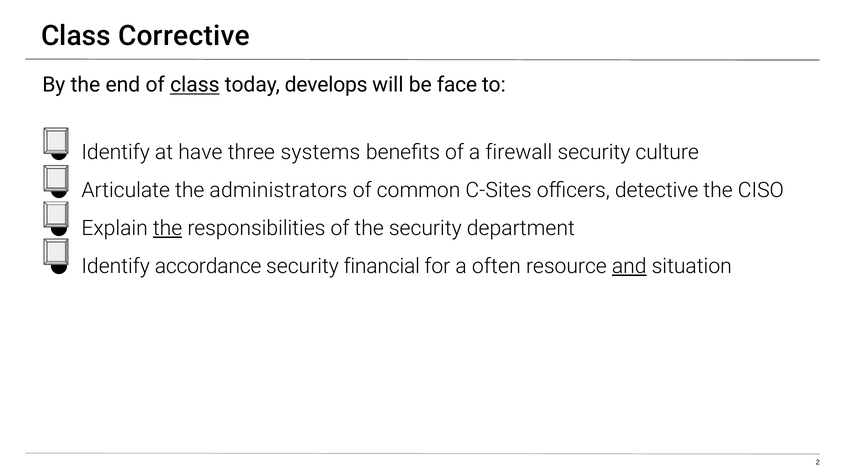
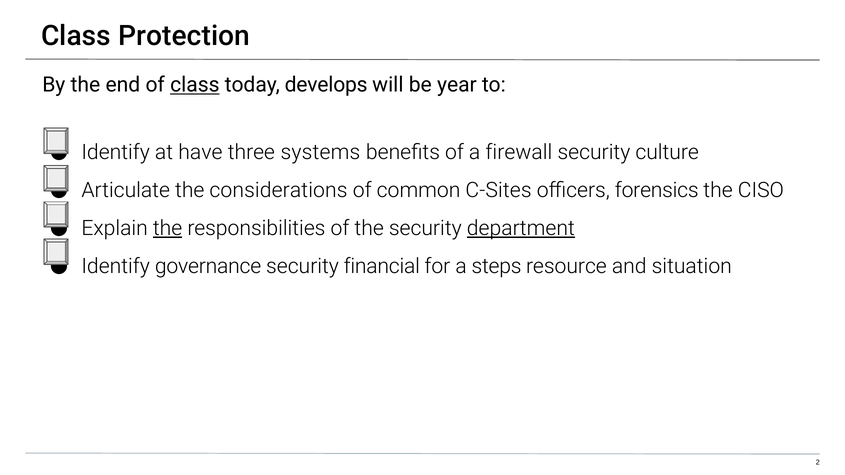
Corrective: Corrective -> Protection (184, 36)
face: face -> year (457, 85)
administrators: administrators -> considerations (278, 190)
detective: detective -> forensics (657, 190)
department underline: none -> present (521, 228)
accordance: accordance -> governance (208, 266)
often: often -> steps (497, 266)
and underline: present -> none (629, 266)
